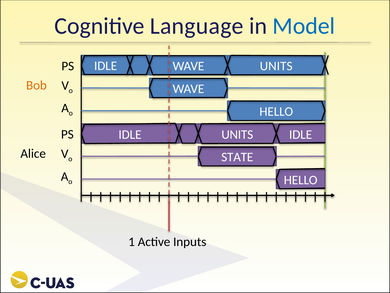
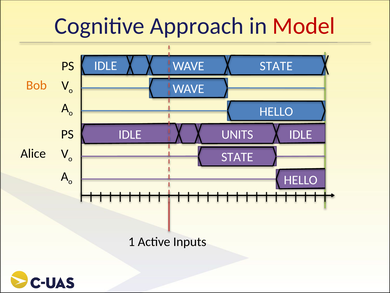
Language: Language -> Approach (197, 26)
Model colour: blue -> red (304, 26)
UNITS: UNITS -> STATE (276, 66)
